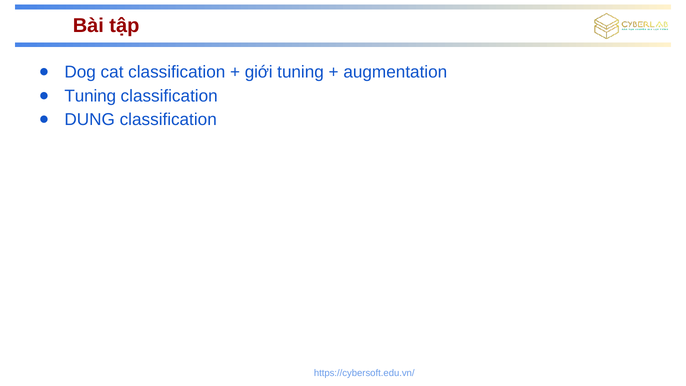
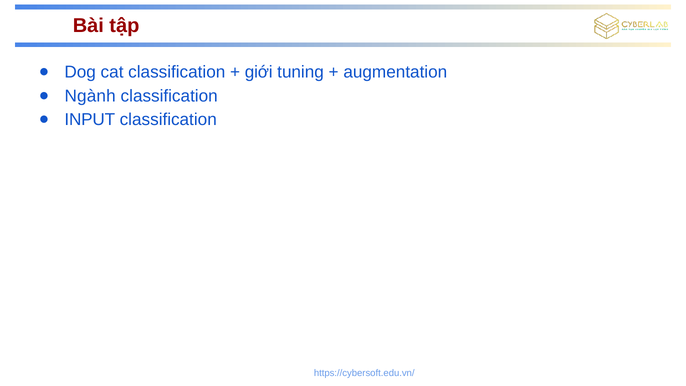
Tuning: Tuning -> Ngành (90, 96)
DUNG: DUNG -> INPUT (90, 120)
